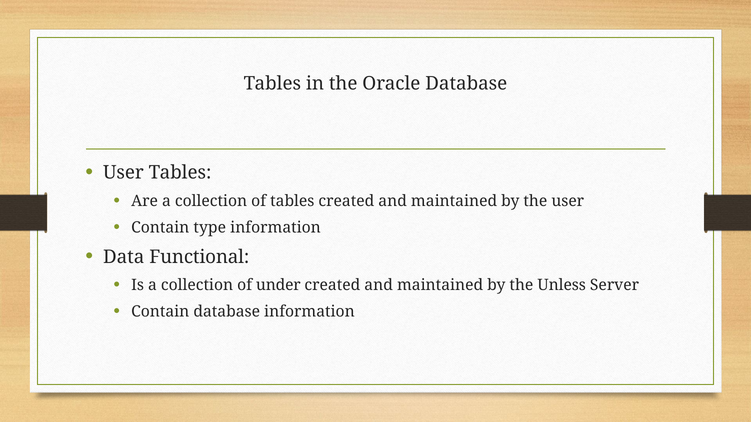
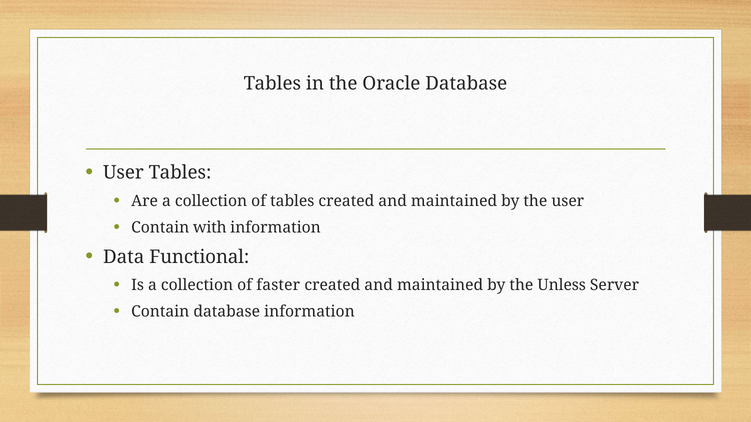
type: type -> with (210, 228)
under: under -> faster (278, 285)
